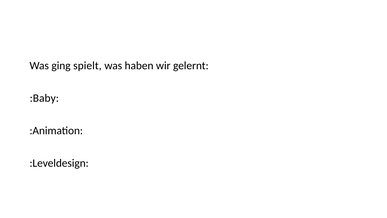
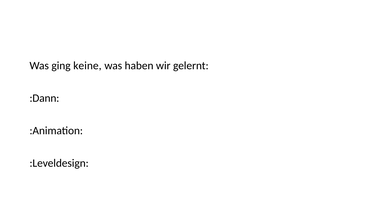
spielt: spielt -> keine (87, 65)
:Baby: :Baby -> :Dann (44, 98)
